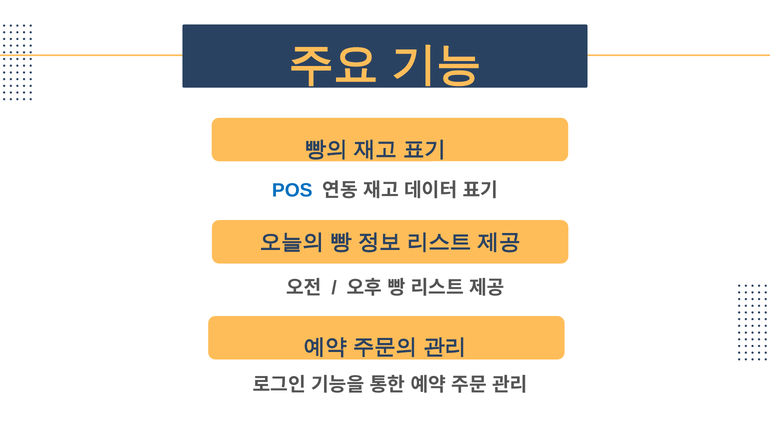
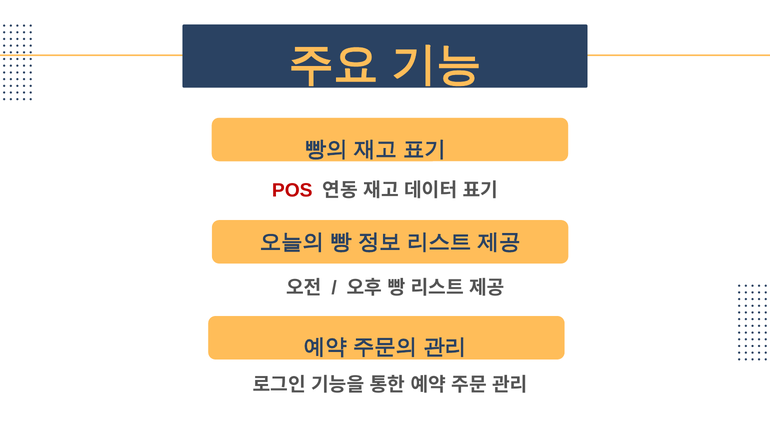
POS colour: blue -> red (292, 190)
